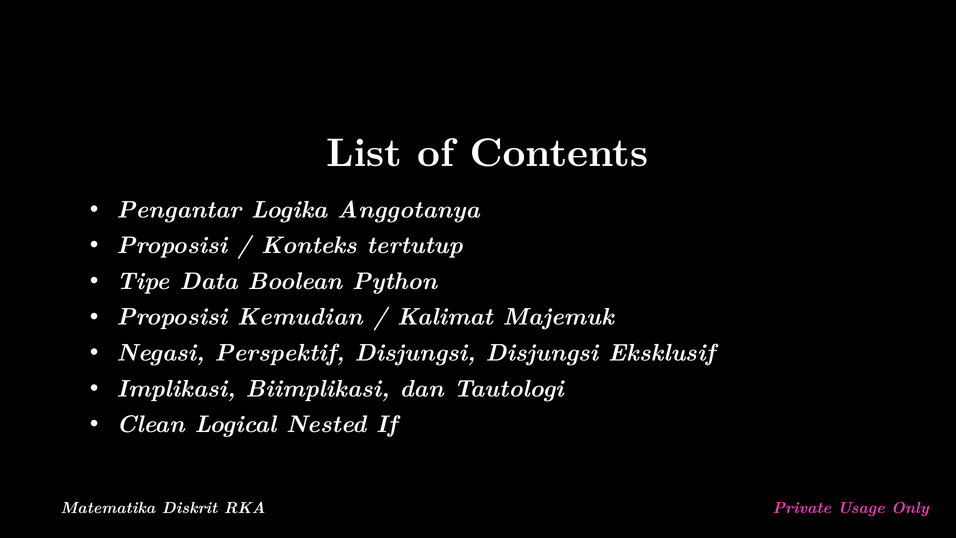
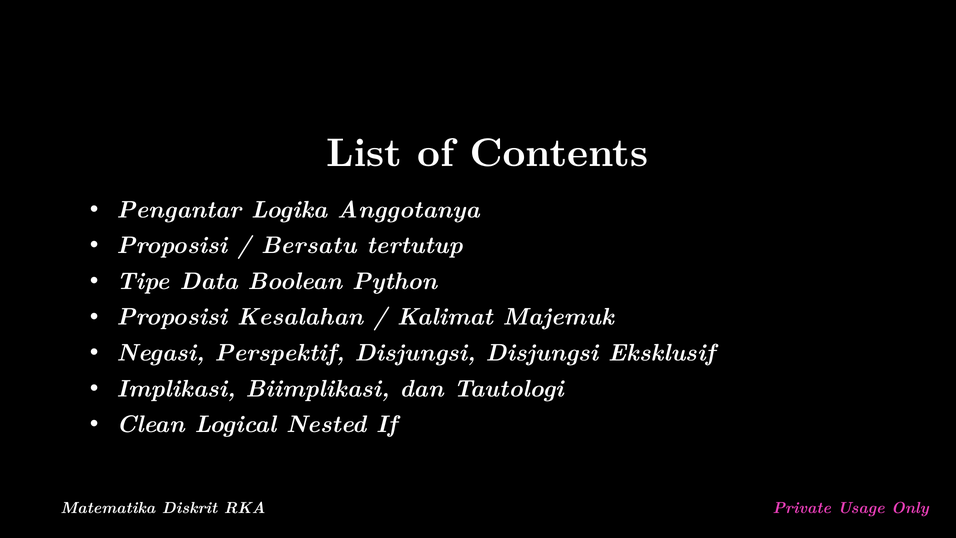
Konteks: Konteks -> Bersatu (309, 245)
Kemudian: Kemudian -> Kesalahan (300, 317)
